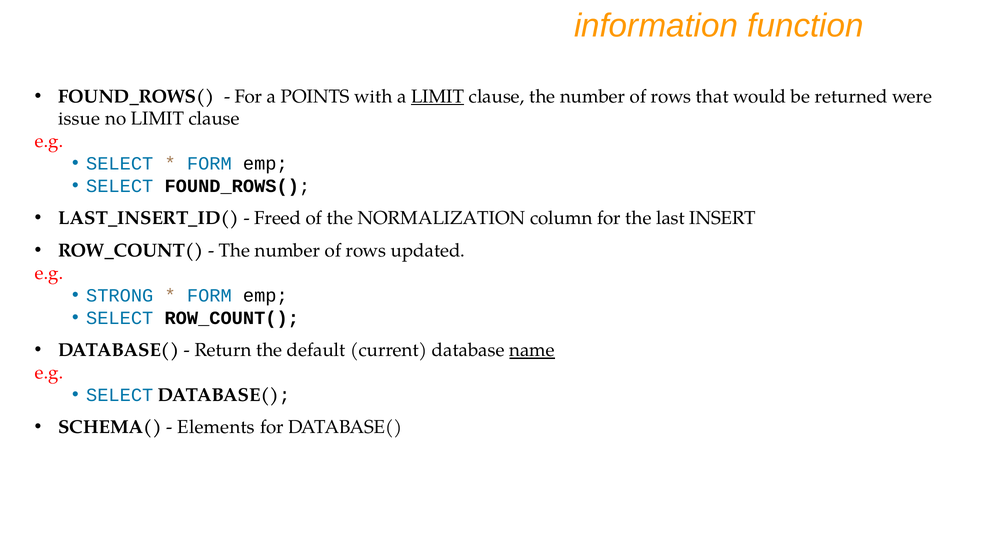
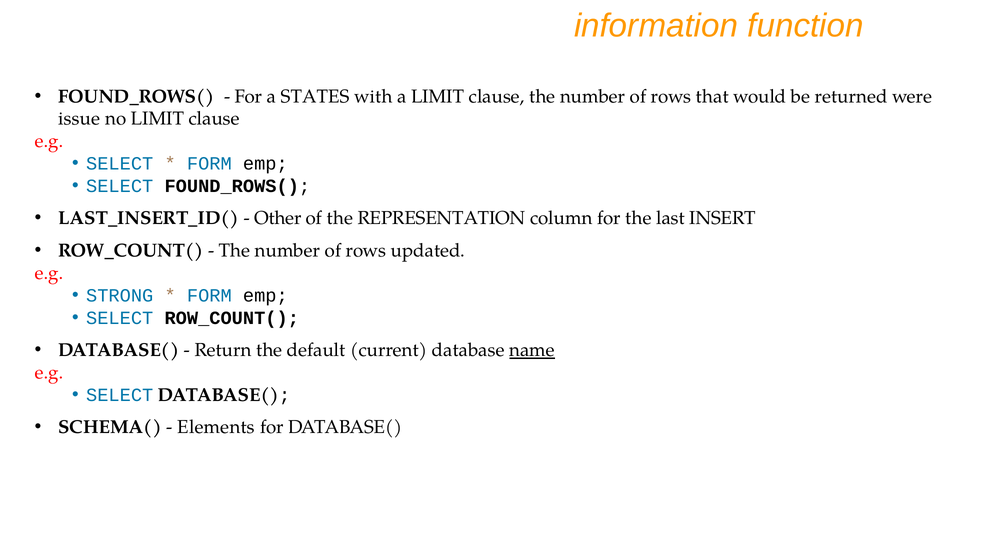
POINTS: POINTS -> STATES (315, 96)
LIMIT underline: present -> none (438, 96)
Freed: Freed -> Other (278, 218)
NORMALIZATION: NORMALIZATION -> REPRESENTATION (442, 218)
